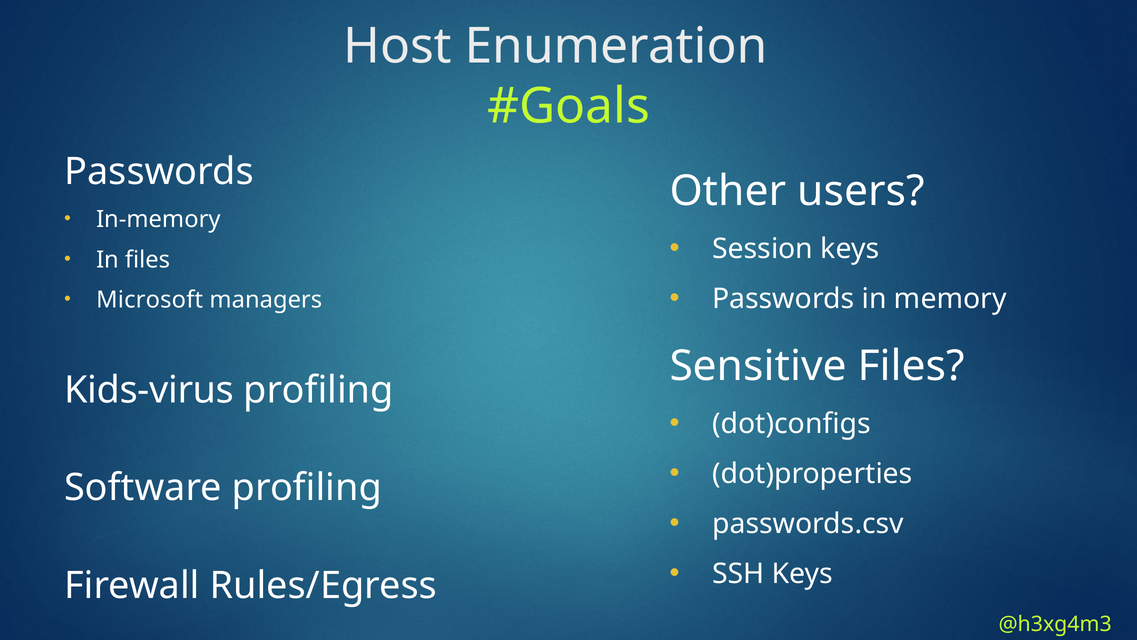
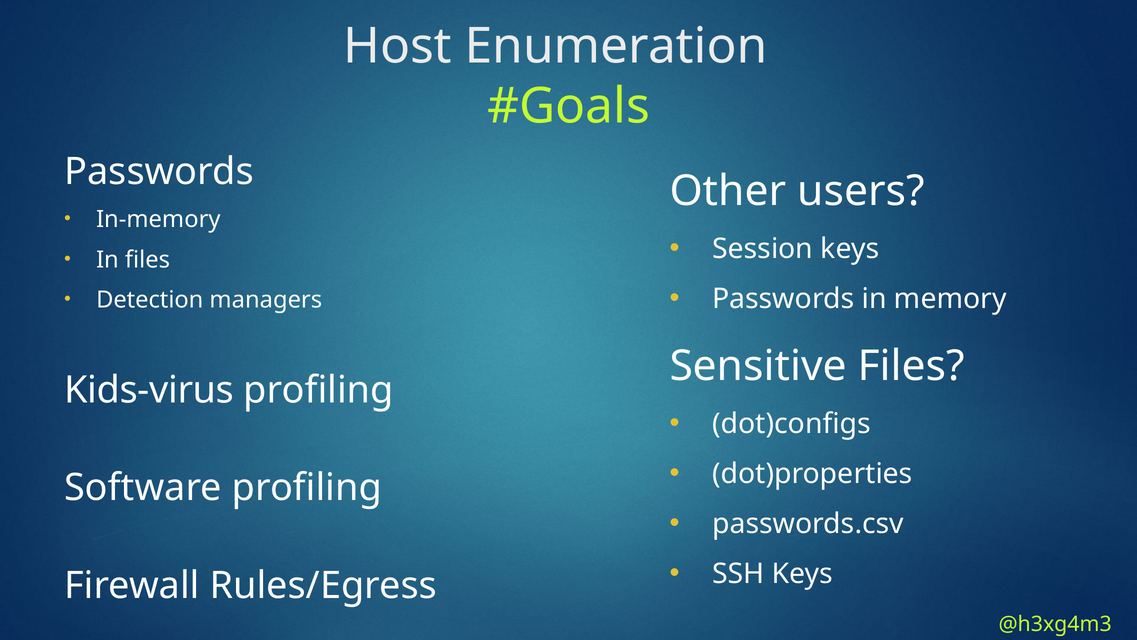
Microsoft: Microsoft -> Detection (150, 300)
